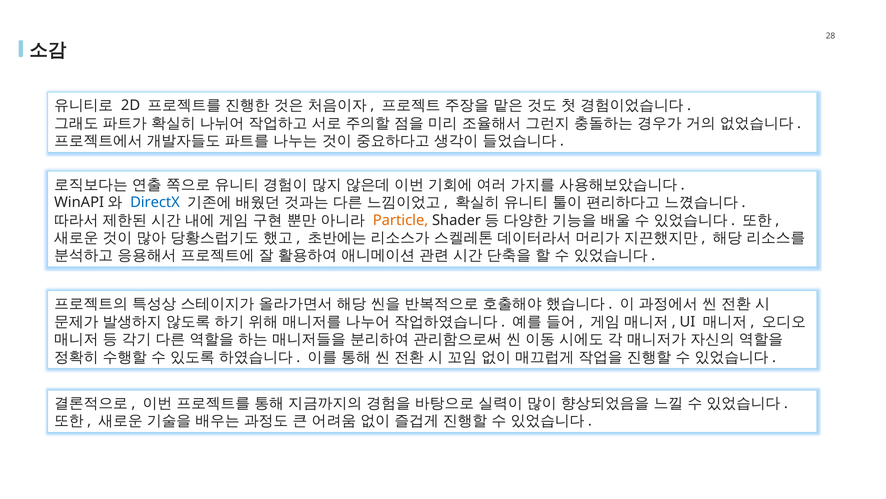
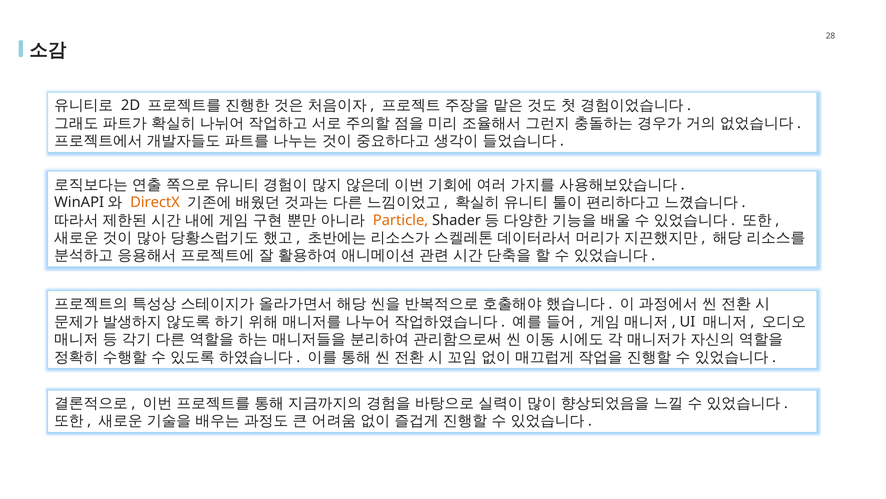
DirectX colour: blue -> orange (155, 202)
